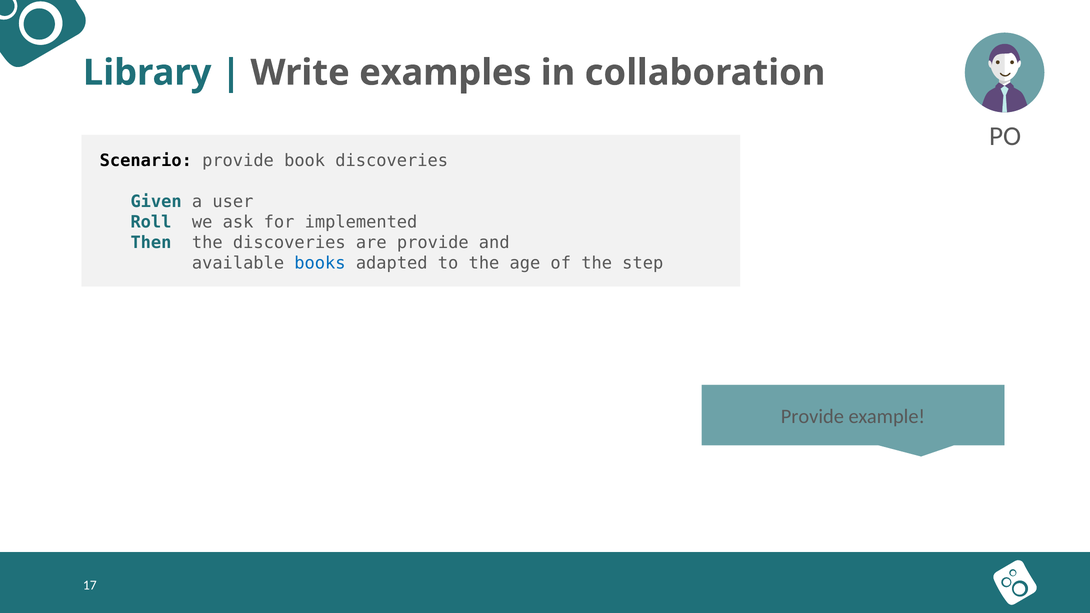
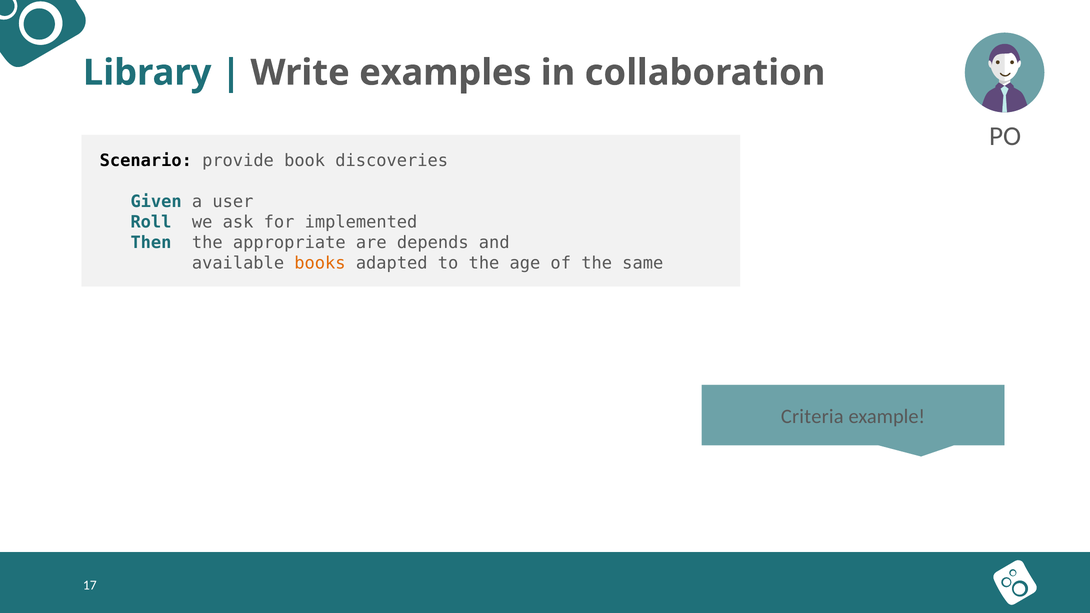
the discoveries: discoveries -> appropriate (289, 243)
are provide: provide -> depends (433, 243)
books colour: blue -> orange (320, 263)
step: step -> same (643, 263)
Provide: Provide -> Criteria (812, 417)
